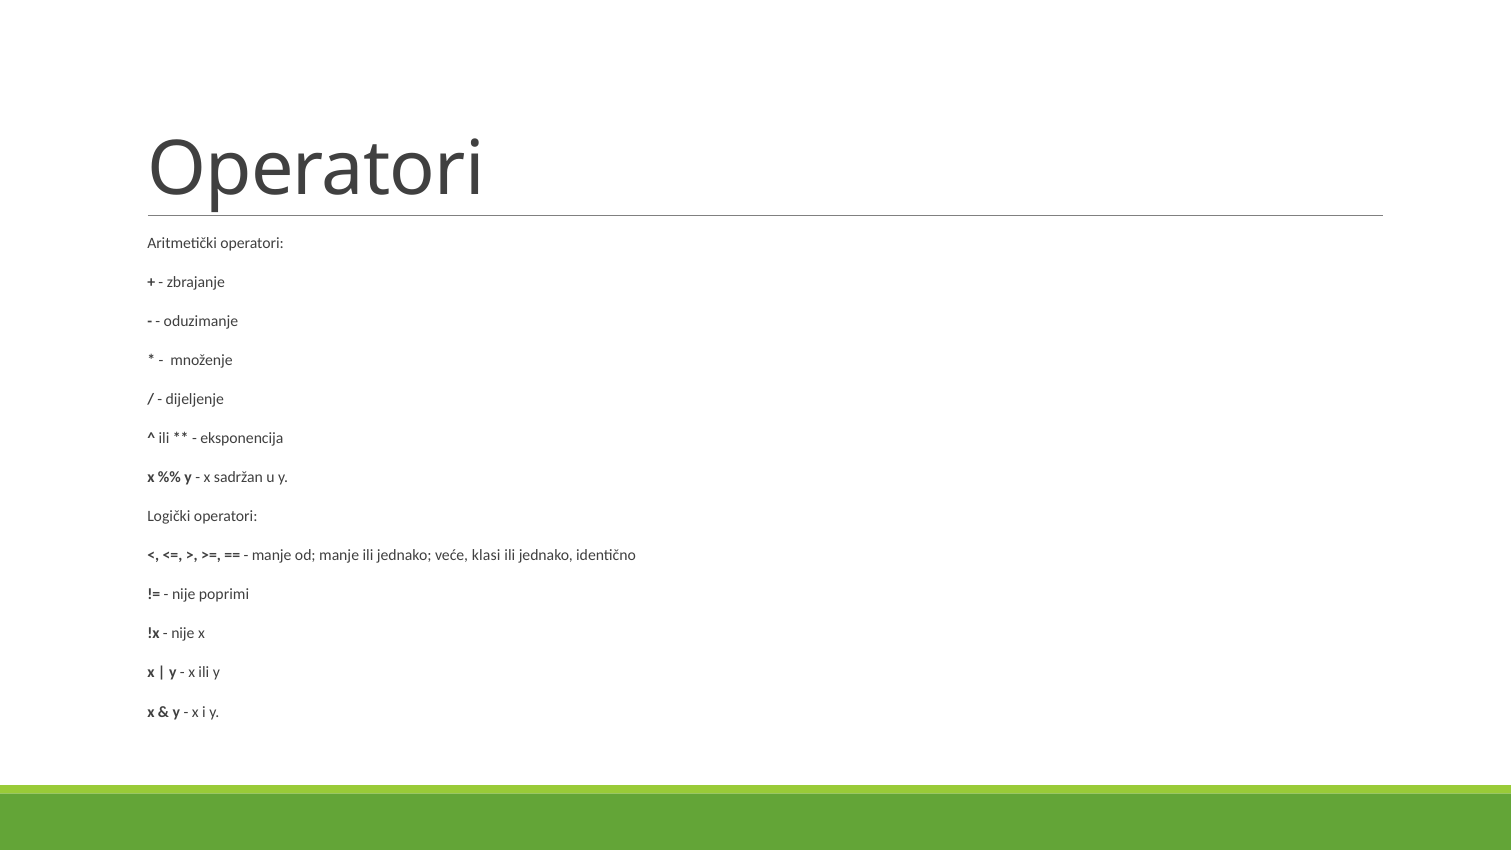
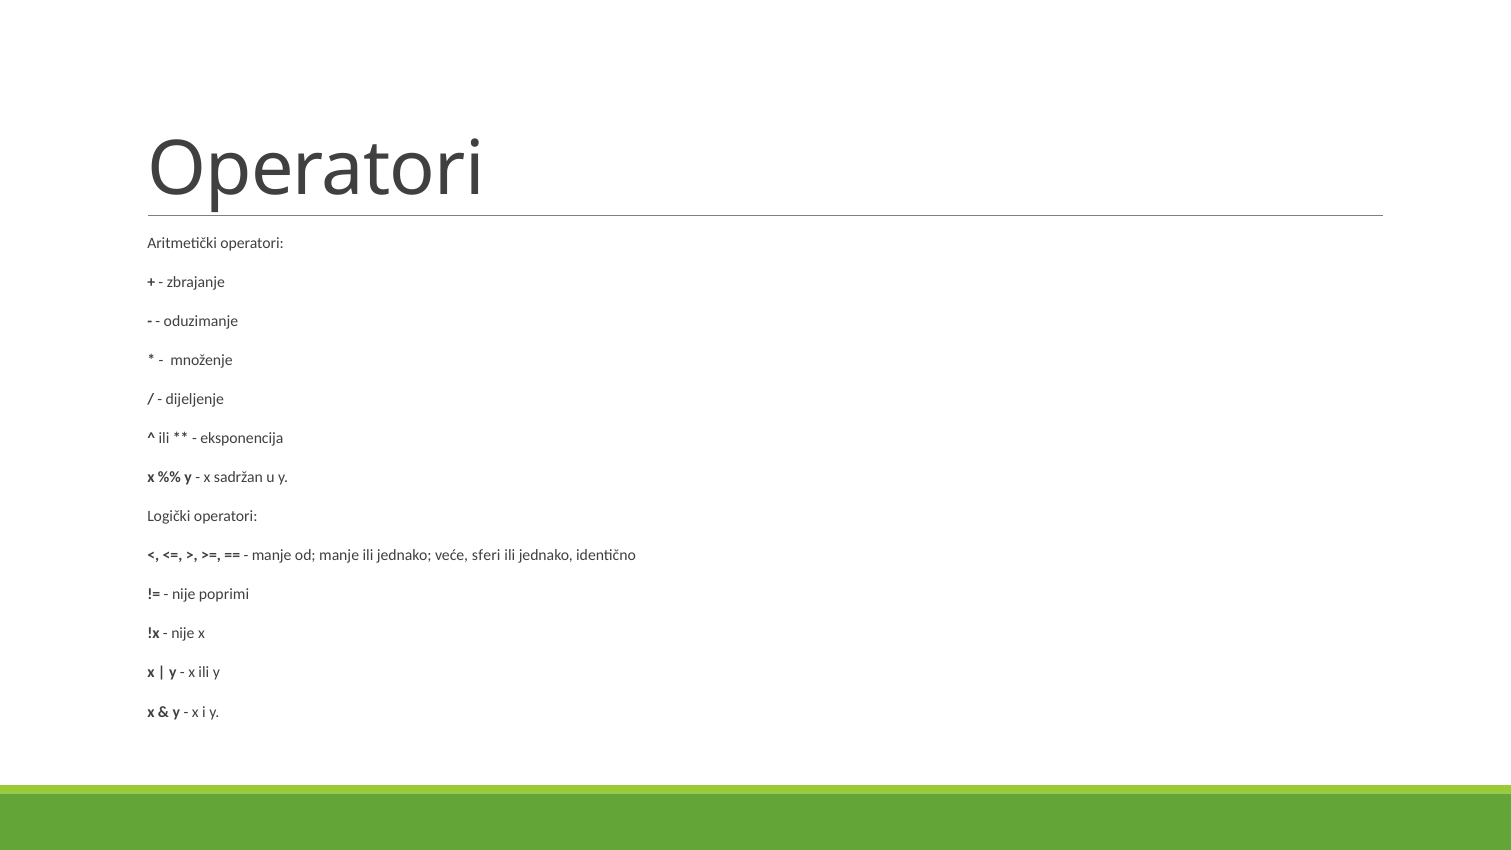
klasi: klasi -> sferi (486, 555)
